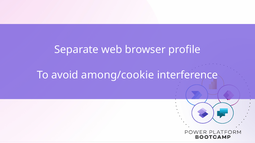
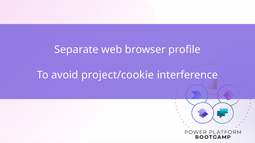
among/cookie: among/cookie -> project/cookie (118, 75)
